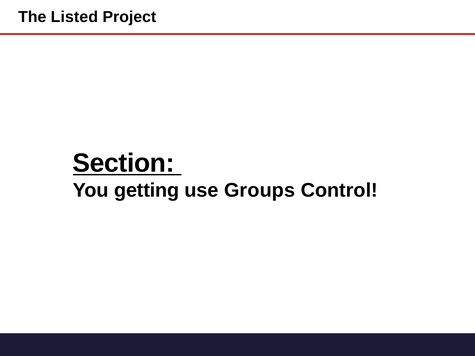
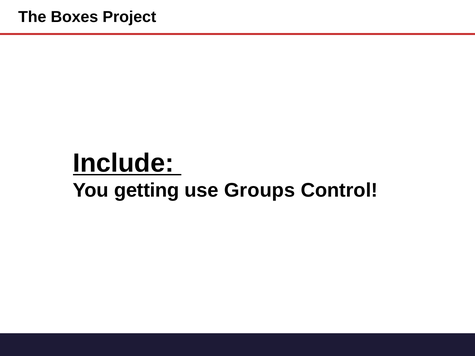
Listed: Listed -> Boxes (74, 17)
Section: Section -> Include (123, 163)
